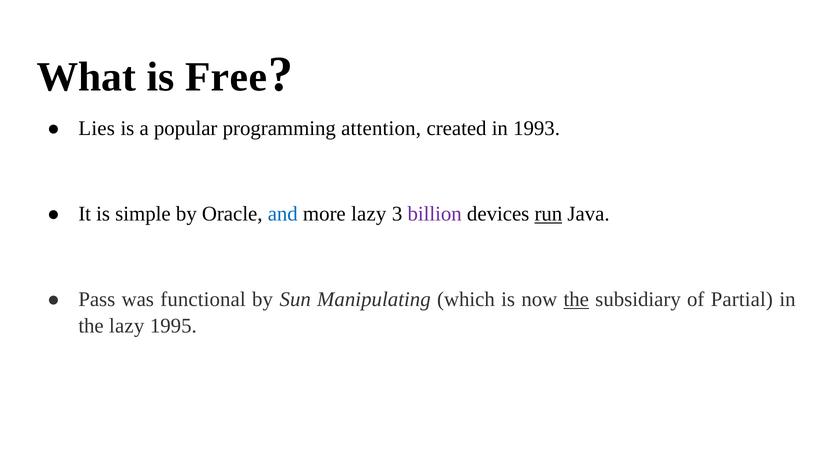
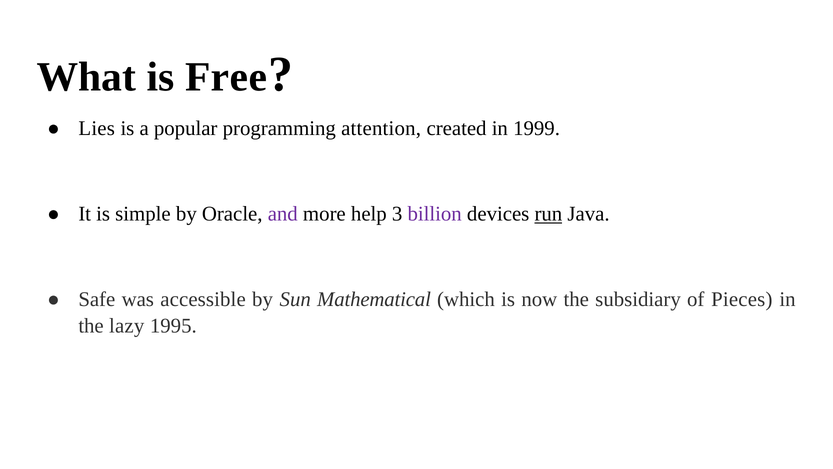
1993: 1993 -> 1999 (537, 128)
and colour: blue -> purple (283, 214)
more lazy: lazy -> help (369, 214)
Pass: Pass -> Safe (97, 299)
functional: functional -> accessible (203, 299)
Manipulating: Manipulating -> Mathematical (374, 299)
the underline: present -> none (576, 299)
Partial: Partial -> Pieces (742, 299)
